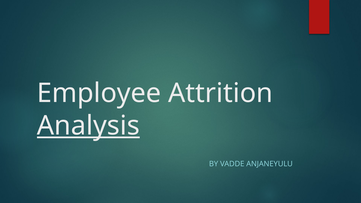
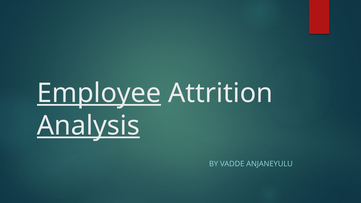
Employee underline: none -> present (99, 93)
